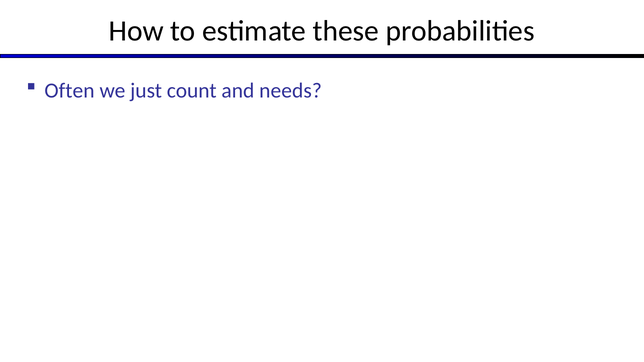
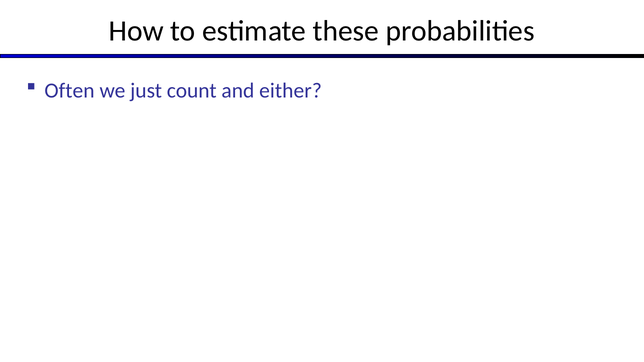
needs: needs -> either (291, 91)
